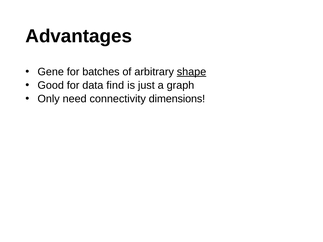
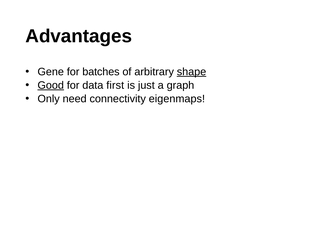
Good underline: none -> present (51, 85)
find: find -> first (115, 85)
dimensions: dimensions -> eigenmaps (177, 99)
